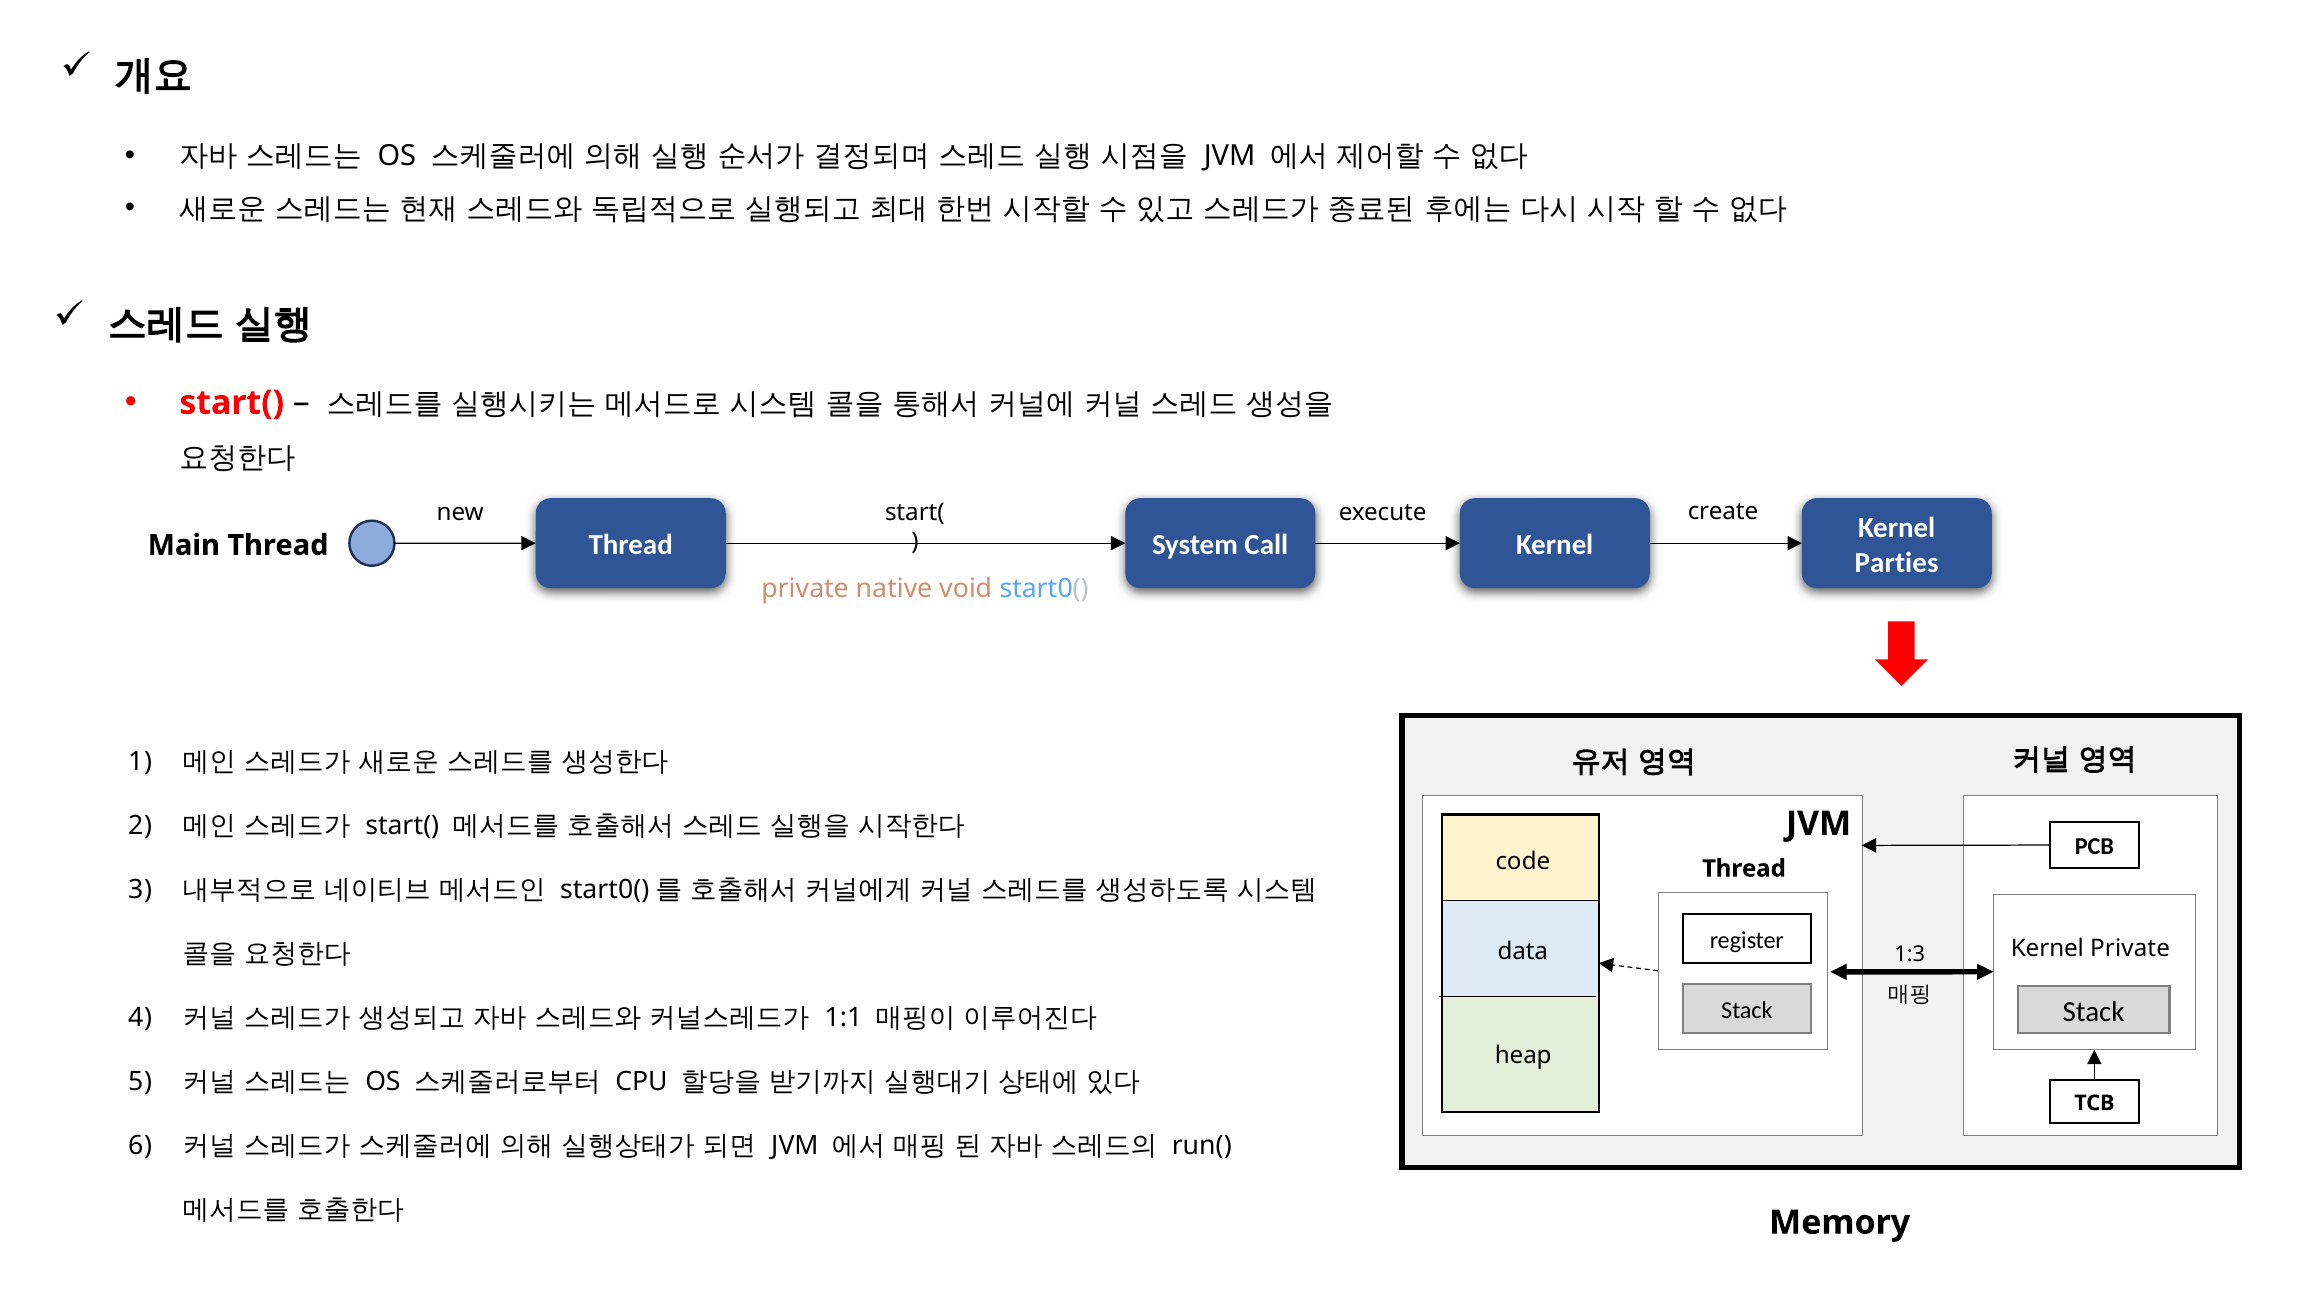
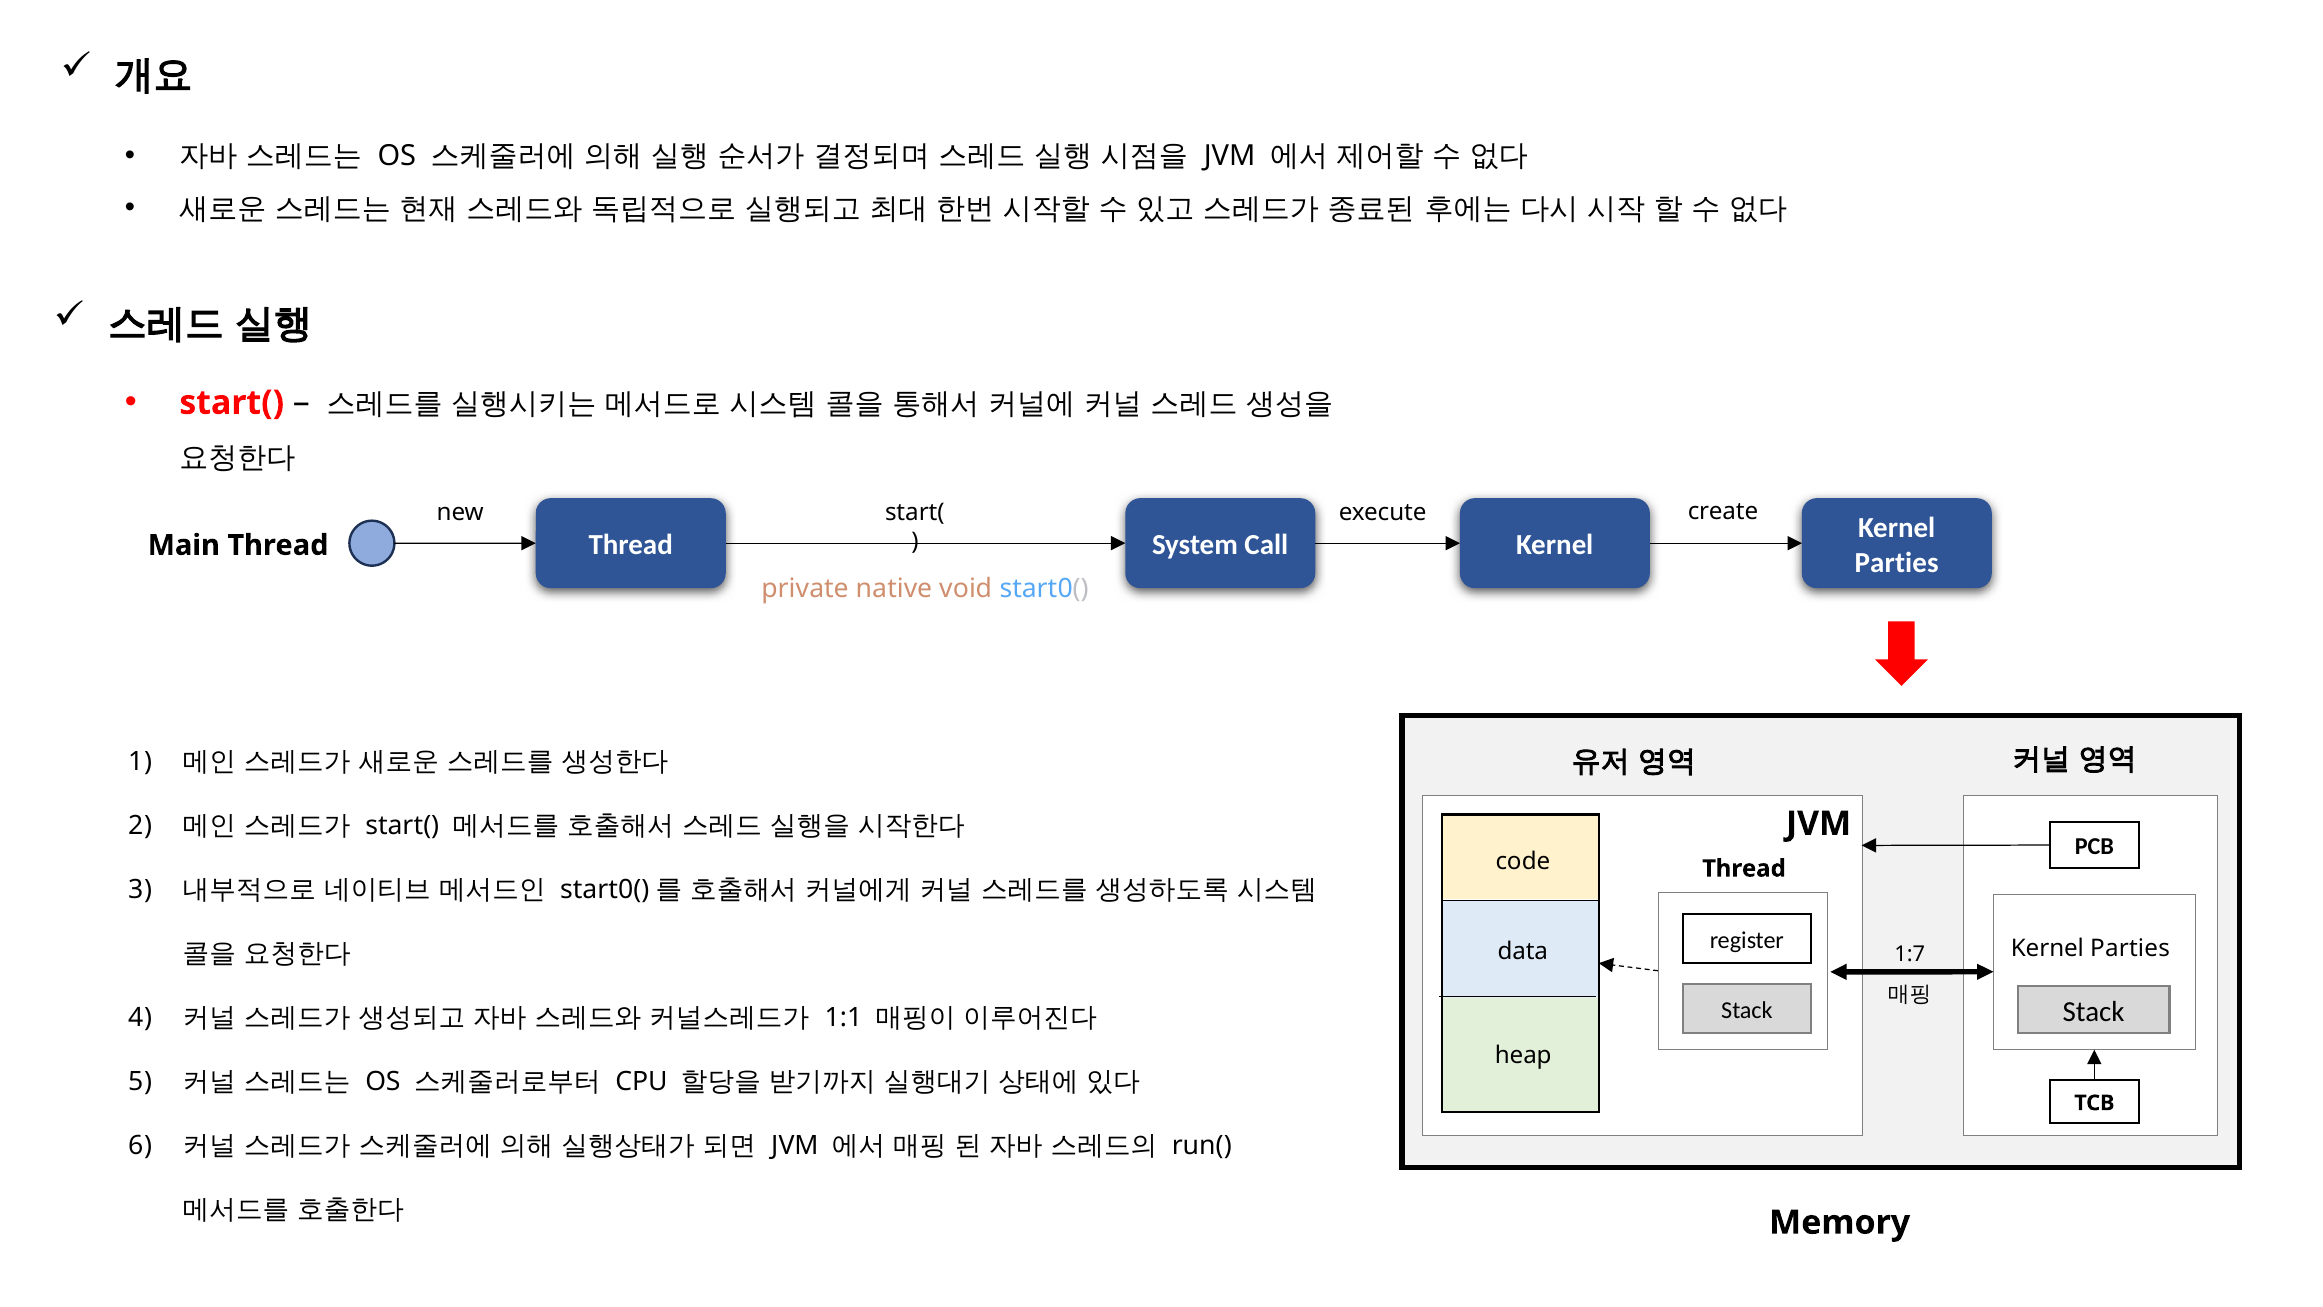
Private: Private -> Parties (2130, 949)
1:3: 1:3 -> 1:7 (1910, 955)
